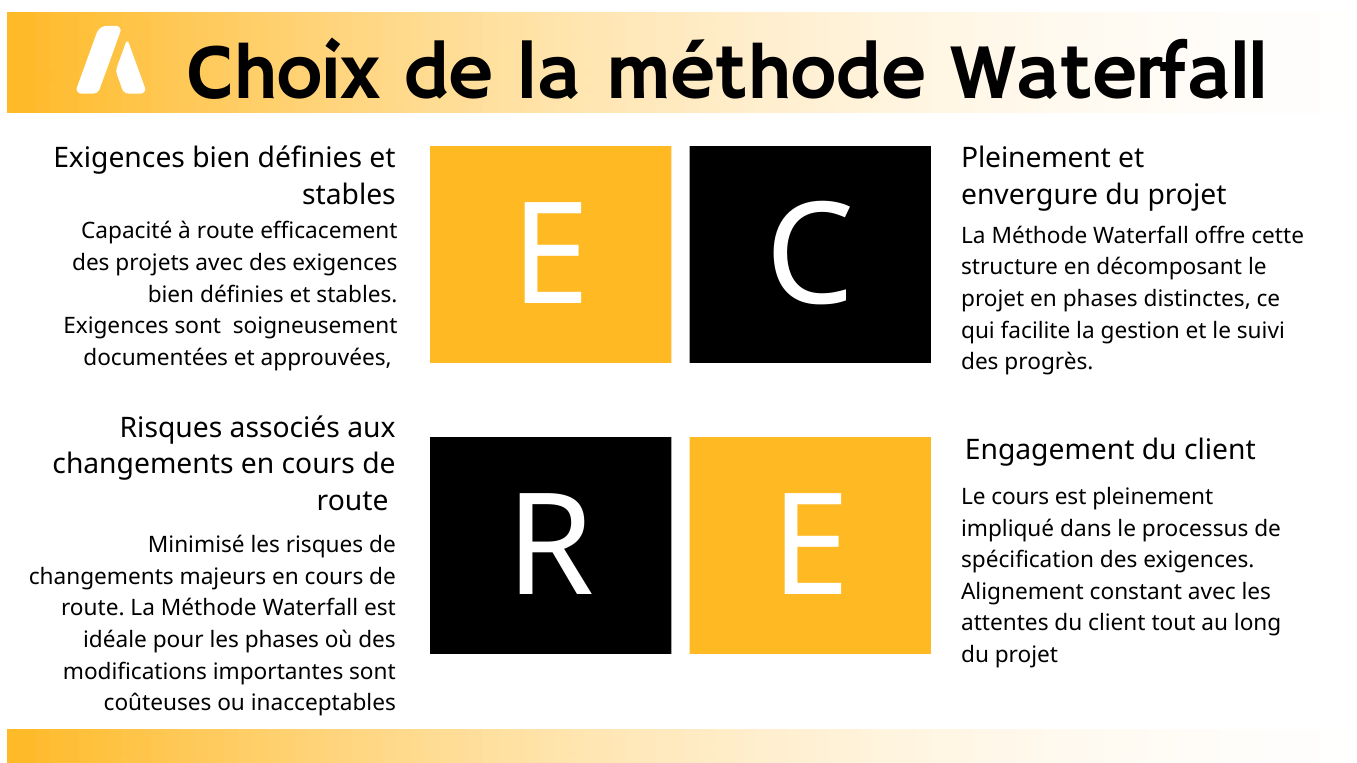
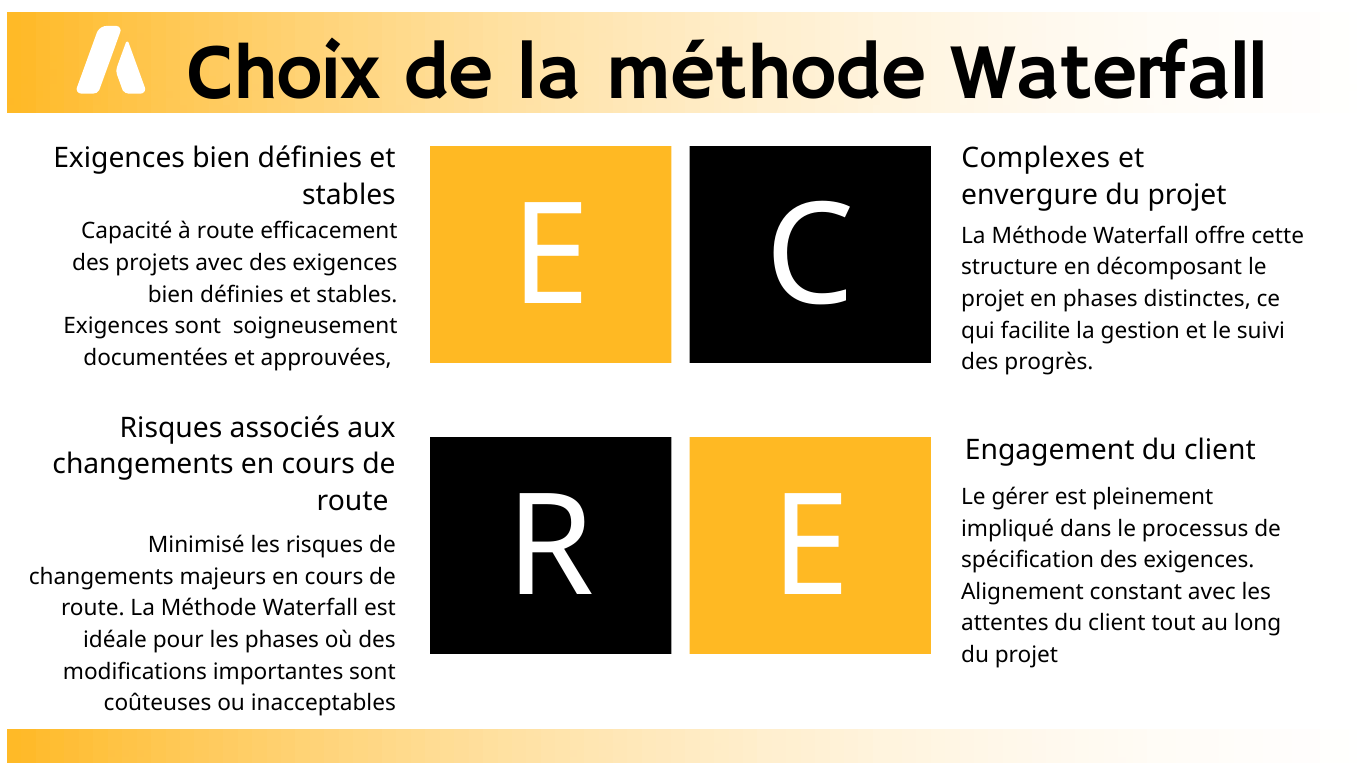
Pleinement: Pleinement -> Complexes (1036, 158)
Le cours: cours -> gérer (1020, 497)
